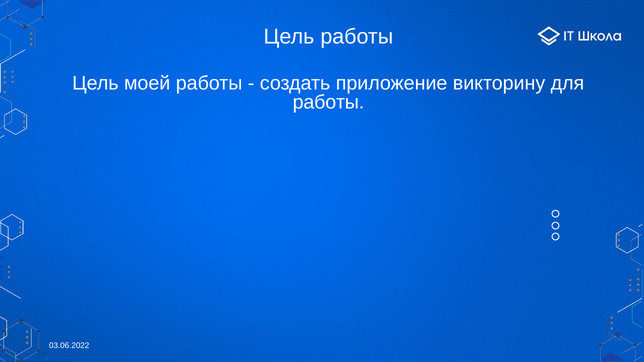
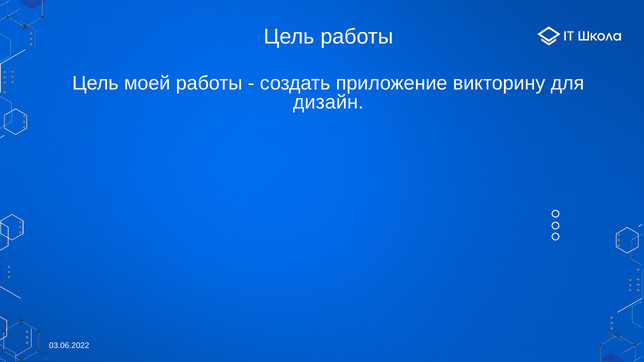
работы: работы -> дизайн (328, 102)
